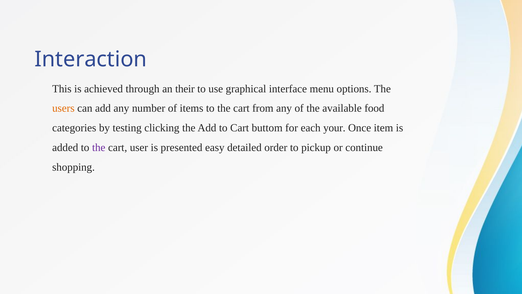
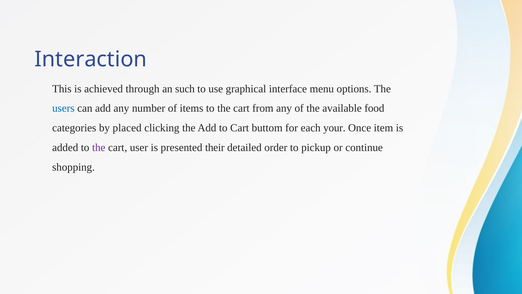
their: their -> such (185, 89)
users colour: orange -> blue (63, 108)
testing: testing -> placed (127, 128)
easy: easy -> their (215, 147)
